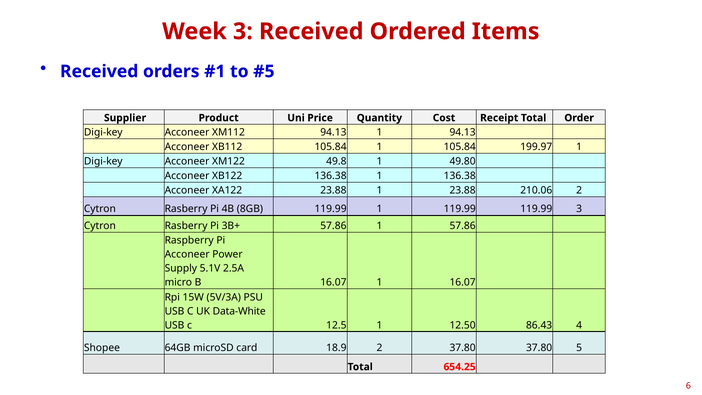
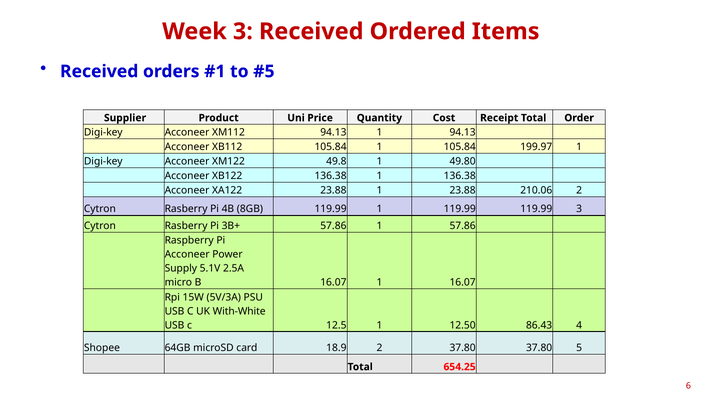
Data-White: Data-White -> With-White (239, 311)
